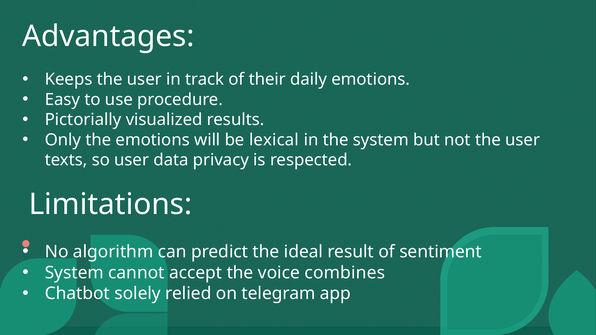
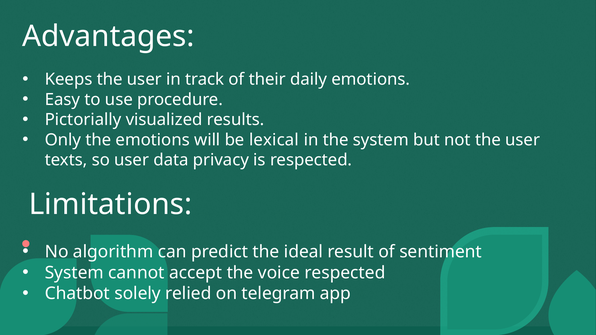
voice combines: combines -> respected (345, 273)
